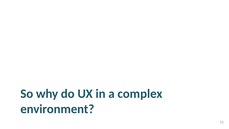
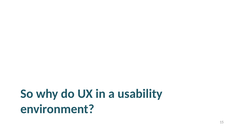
complex: complex -> usability (140, 94)
